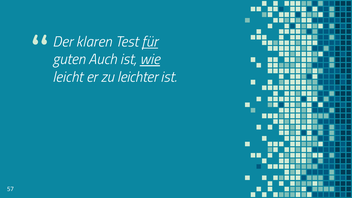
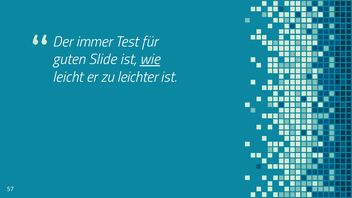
klaren: klaren -> immer (94, 42)
für underline: present -> none (150, 42)
Auch: Auch -> Slide (103, 59)
